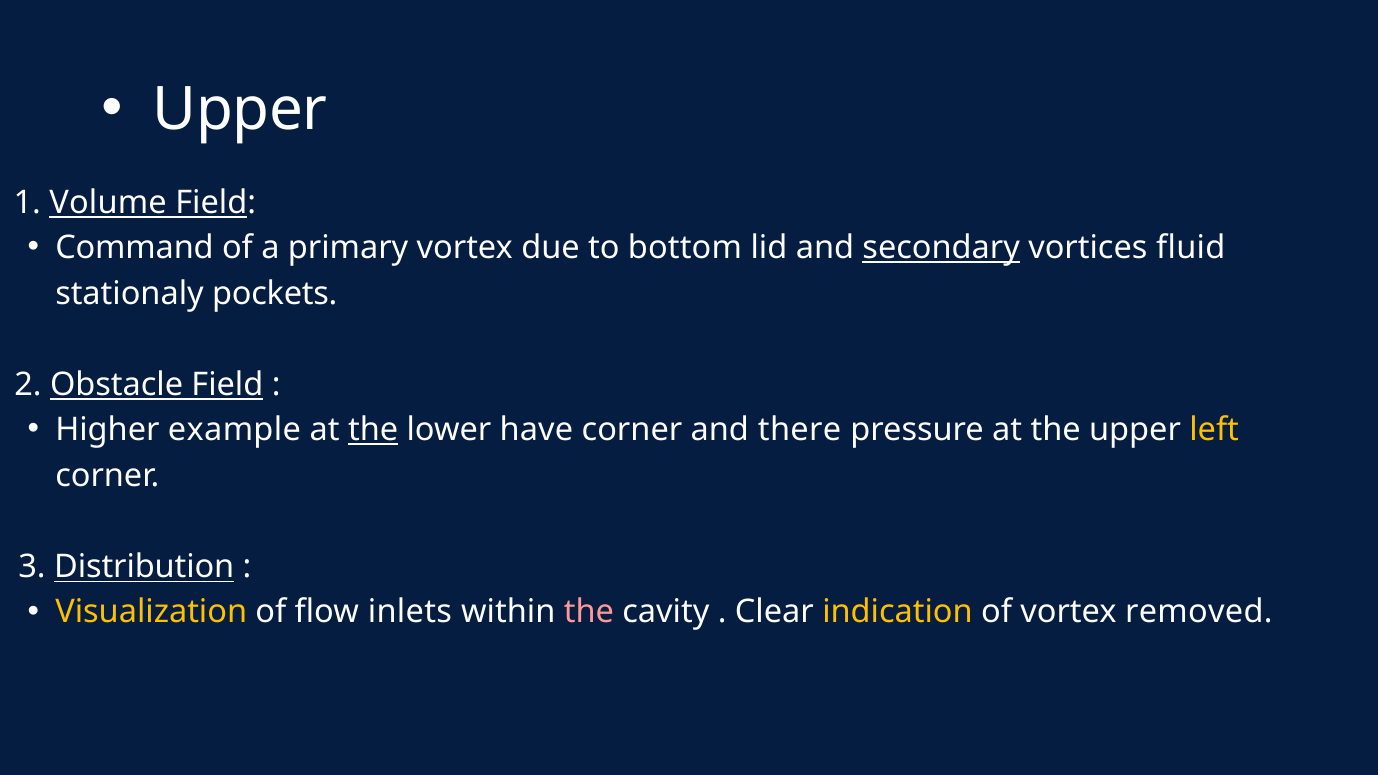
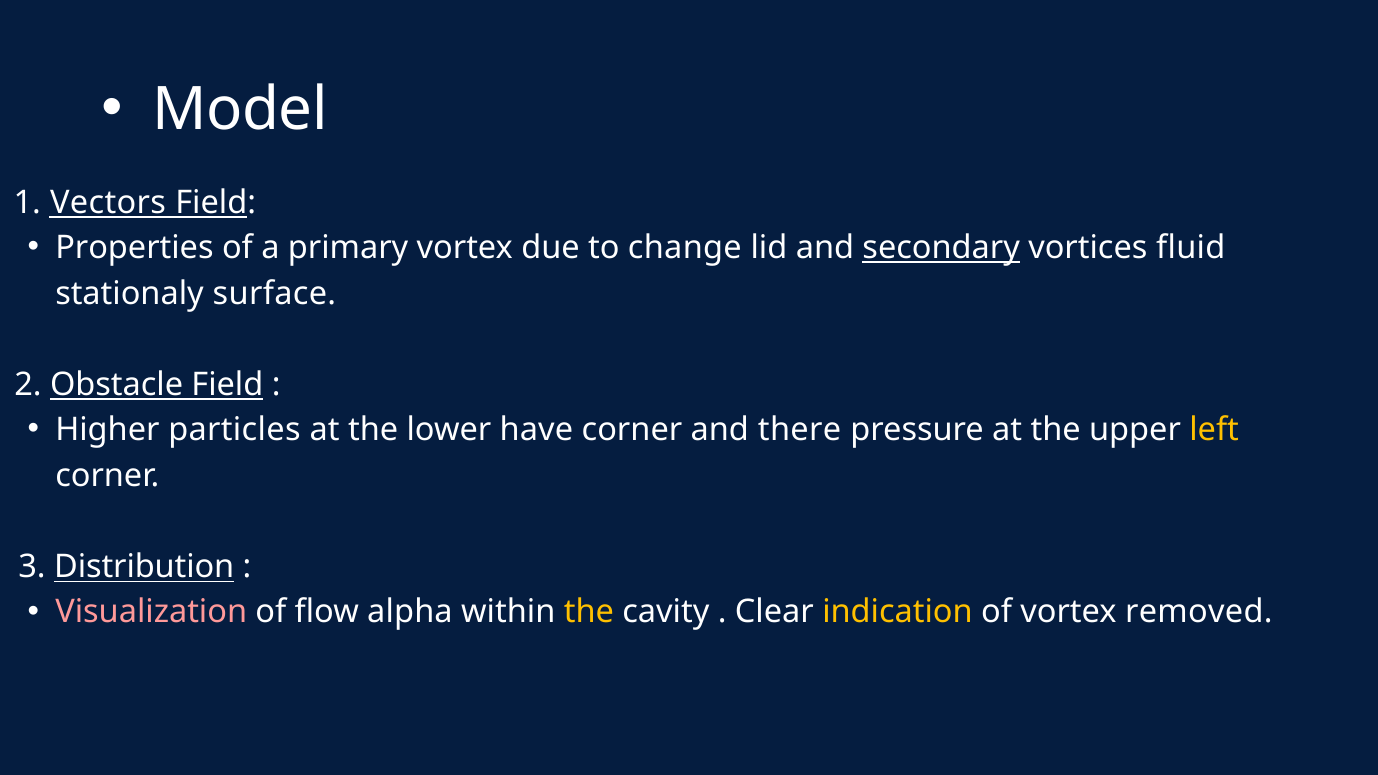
Upper: Upper -> Model (240, 110)
Volume: Volume -> Vectors (108, 202)
Command: Command -> Properties (134, 248)
bottom: bottom -> change (685, 248)
pockets: pockets -> surface (274, 293)
example: example -> particles (234, 430)
the underline: present -> none (373, 430)
Visualization colour: yellow -> pink (151, 612)
inlets: inlets -> alpha (410, 612)
the colour: pink -> yellow (589, 612)
